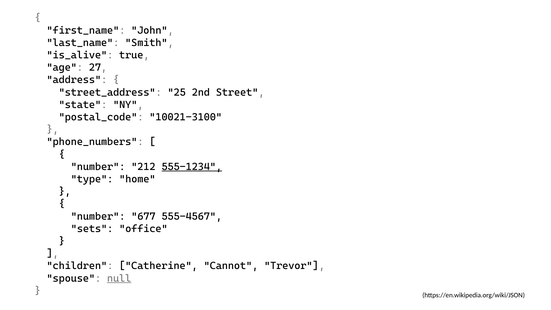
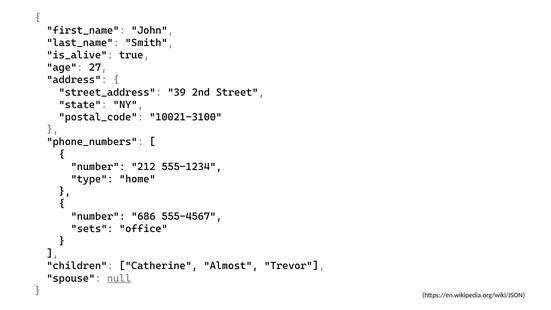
25: 25 -> 39 (177, 92)
555-1234 underline: present -> none (192, 167)
677: 677 -> 686 (143, 216)
Cannot: Cannot -> Almost (231, 266)
